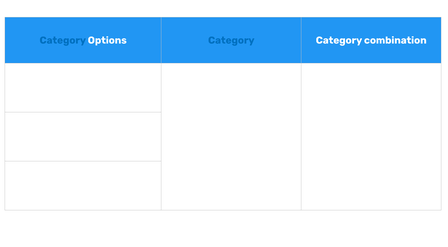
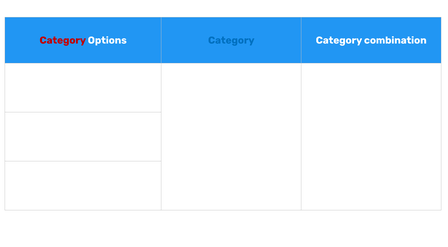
Category colour: blue -> red (63, 40)
